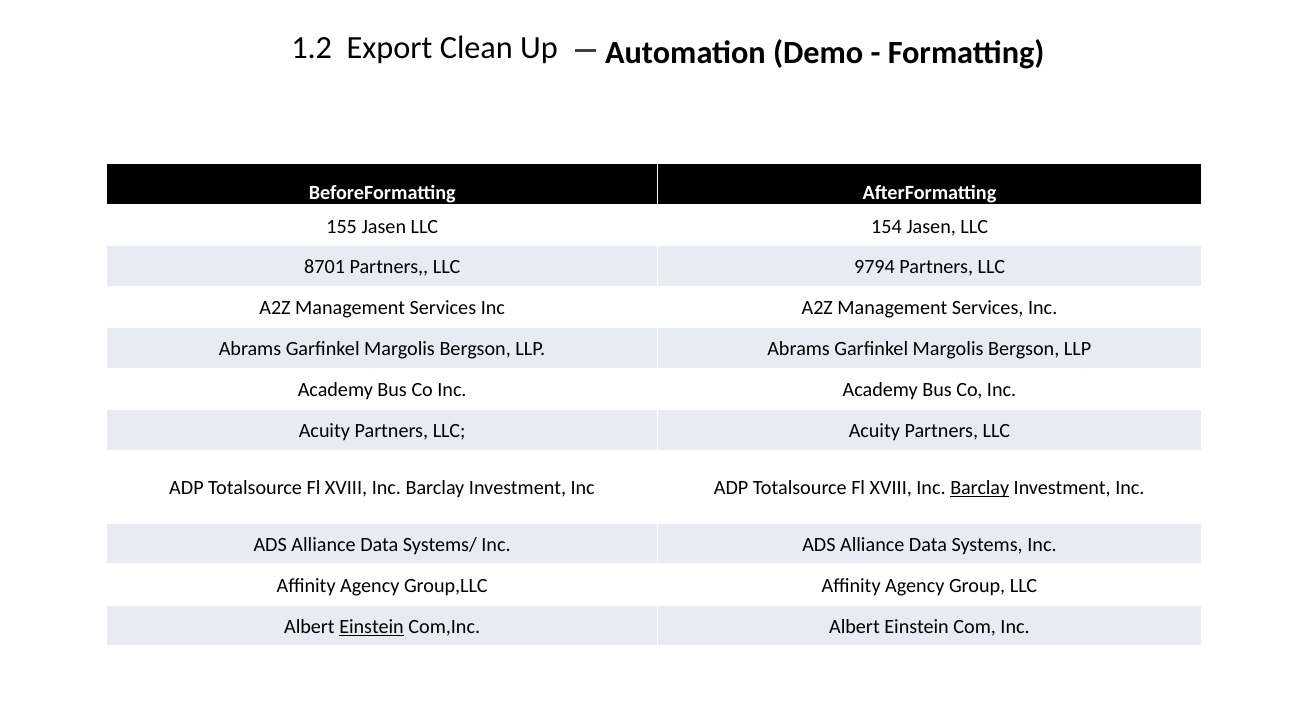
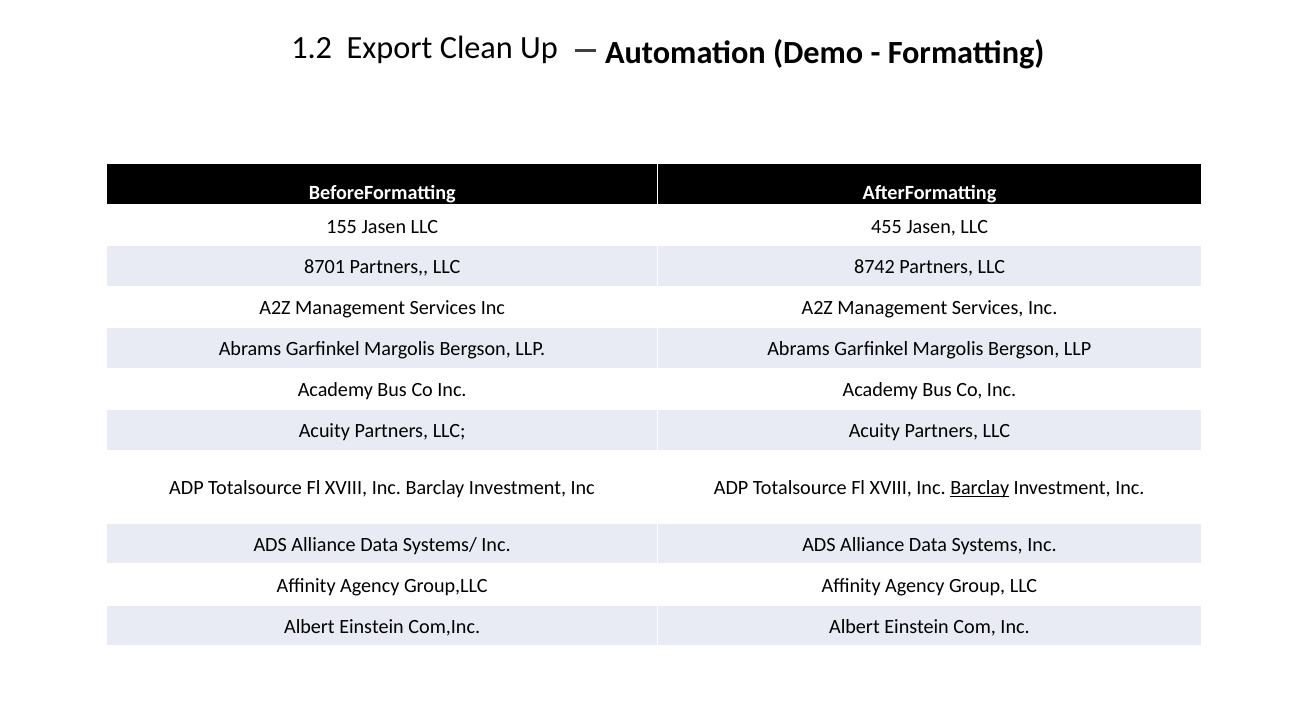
154: 154 -> 455 (886, 226)
9794: 9794 -> 8742 (874, 267)
Einstein underline: present -> none (372, 626)
